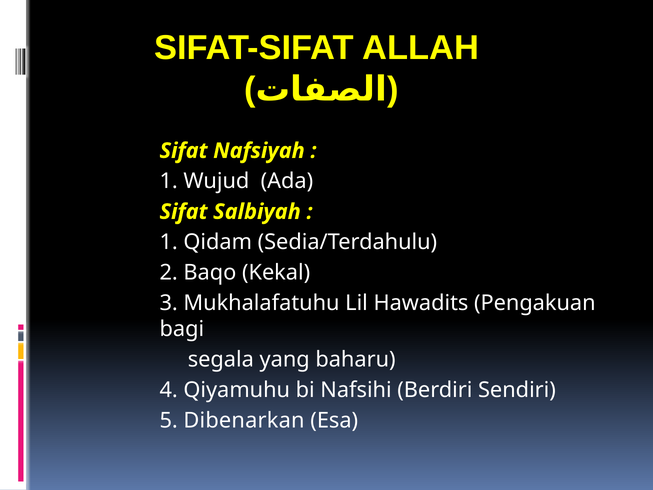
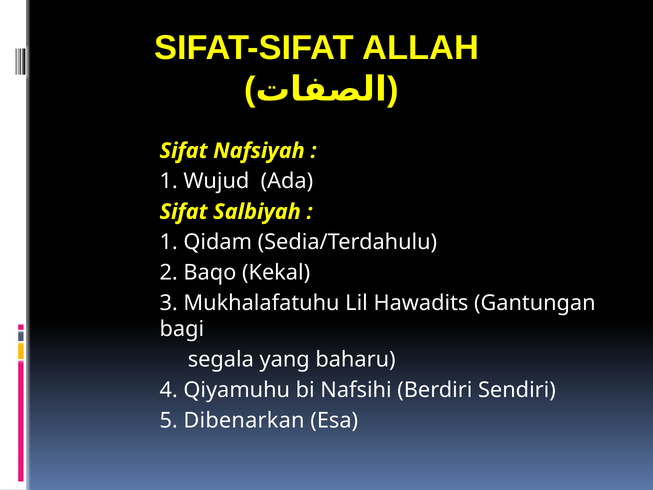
Pengakuan: Pengakuan -> Gantungan (535, 303)
